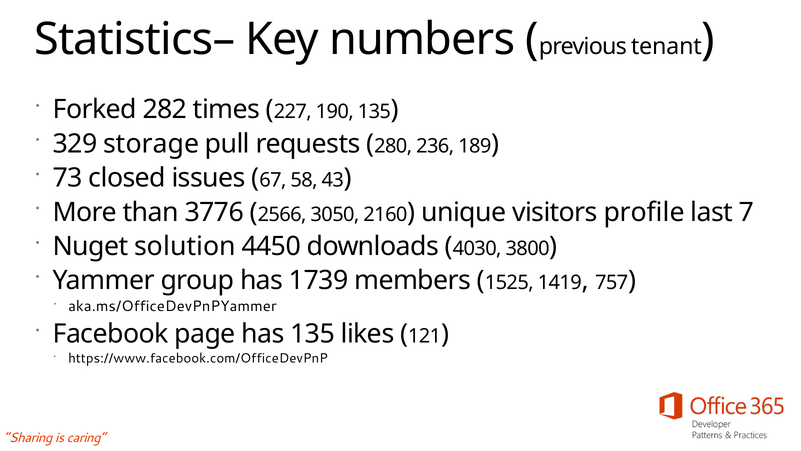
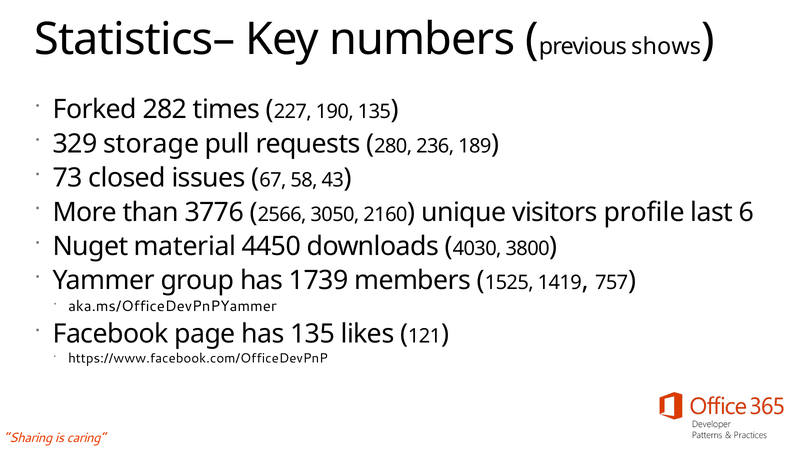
tenant: tenant -> shows (666, 46)
7: 7 -> 6 (746, 212)
solution: solution -> material (185, 246)
